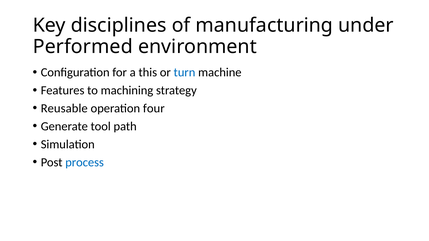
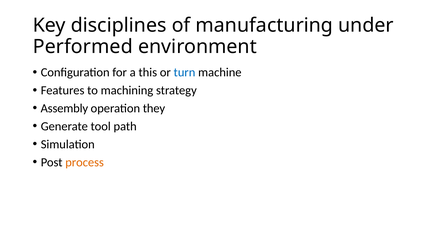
Reusable: Reusable -> Assembly (64, 109)
four: four -> they (154, 109)
process colour: blue -> orange (85, 162)
